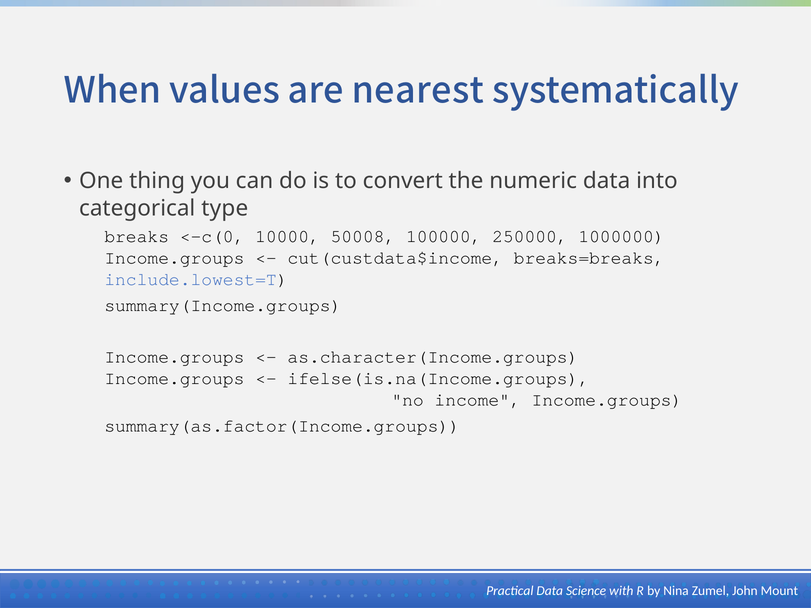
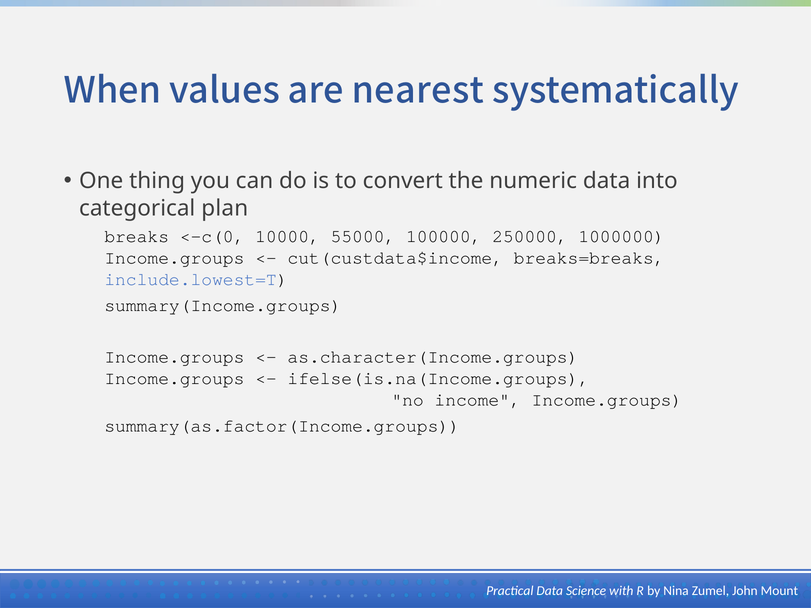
type: type -> plan (225, 208)
50008: 50008 -> 55000 (363, 236)
